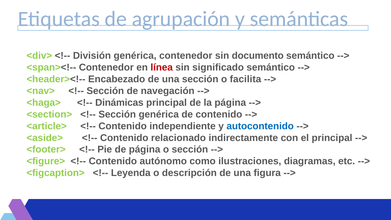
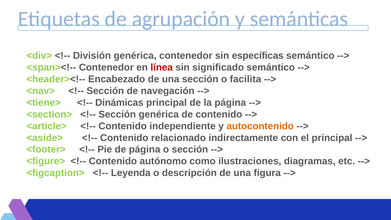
documento: documento -> específicas (258, 56)
<haga>: <haga> -> <tiene> (44, 103)
autocontenido colour: blue -> orange (260, 126)
